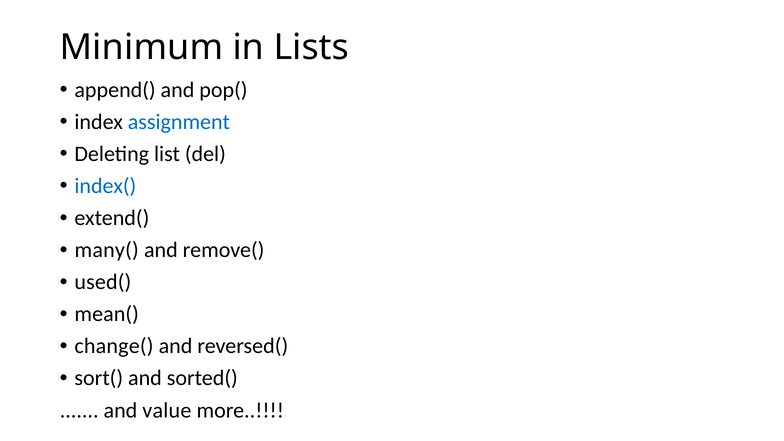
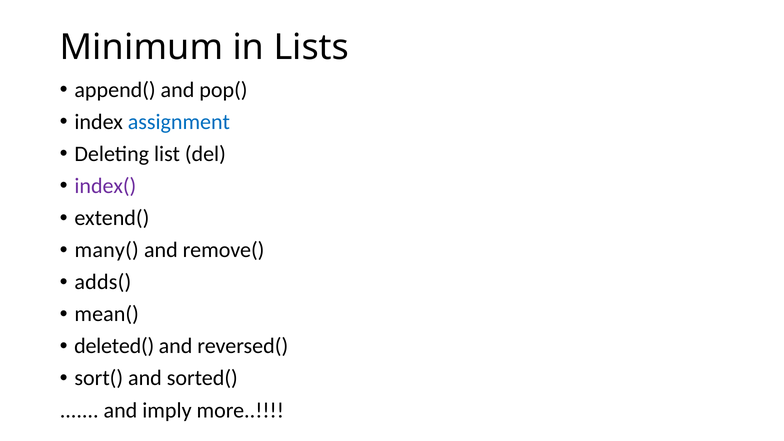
index( colour: blue -> purple (105, 186)
used(: used( -> adds( (103, 282)
change(: change( -> deleted( (114, 346)
value: value -> imply (167, 410)
